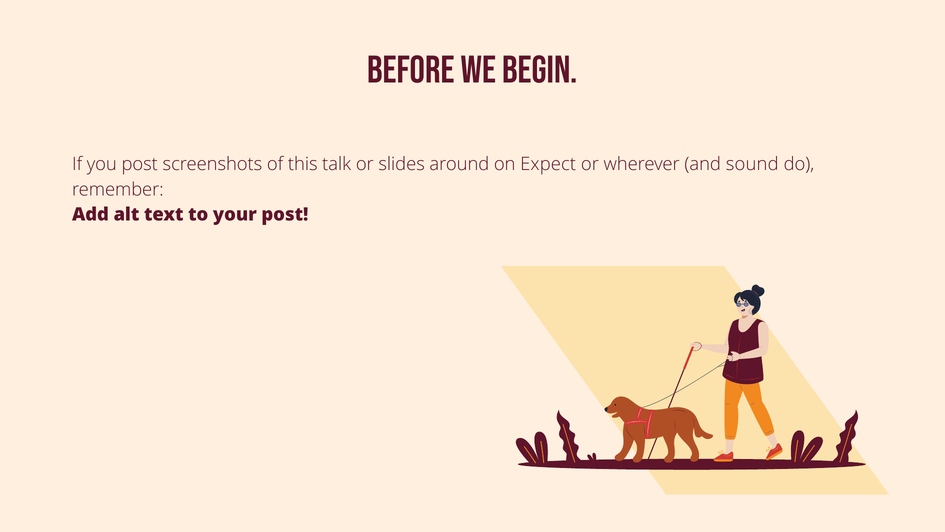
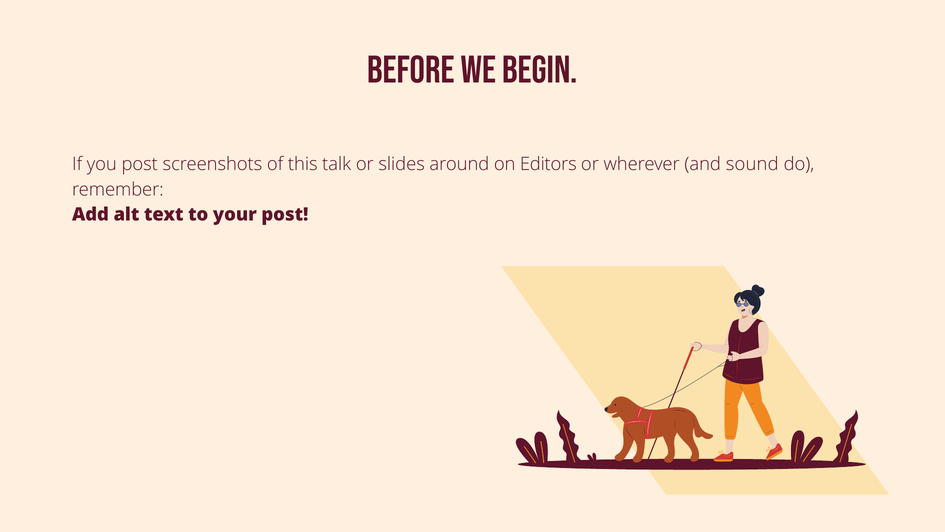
Expect: Expect -> Editors (548, 164)
